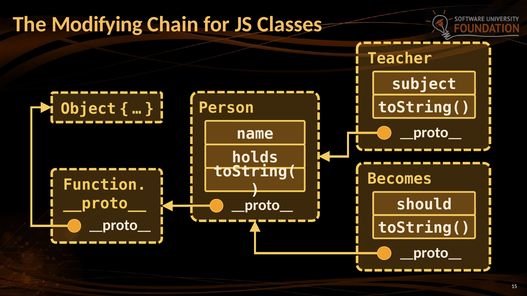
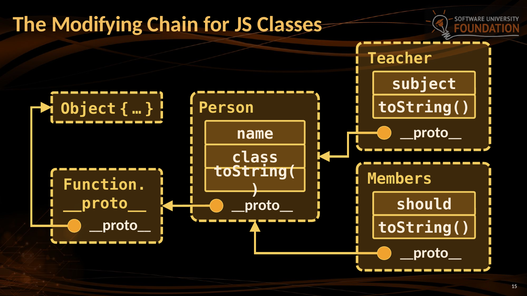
holds: holds -> class (255, 158)
Becomes: Becomes -> Members (400, 179)
